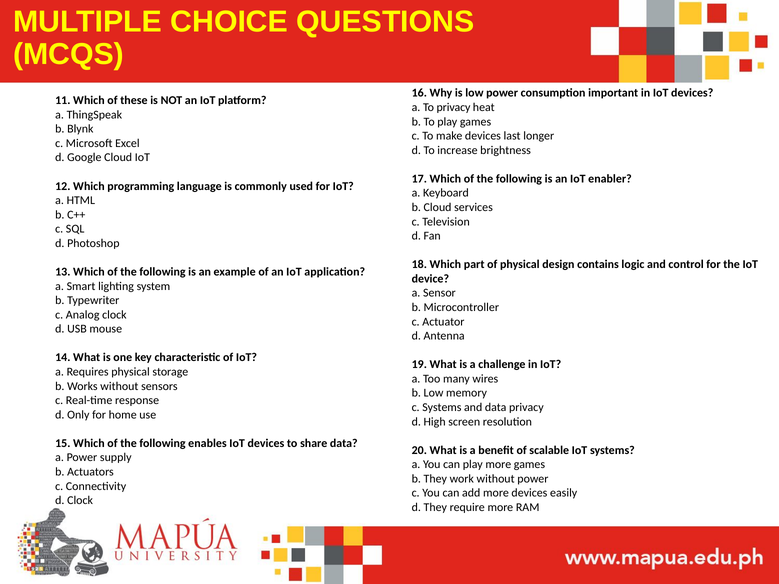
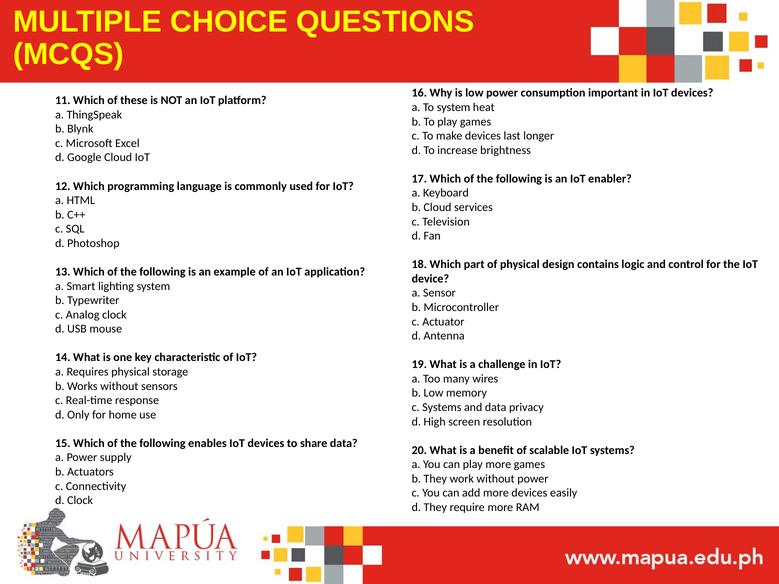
To privacy: privacy -> system (454, 107)
